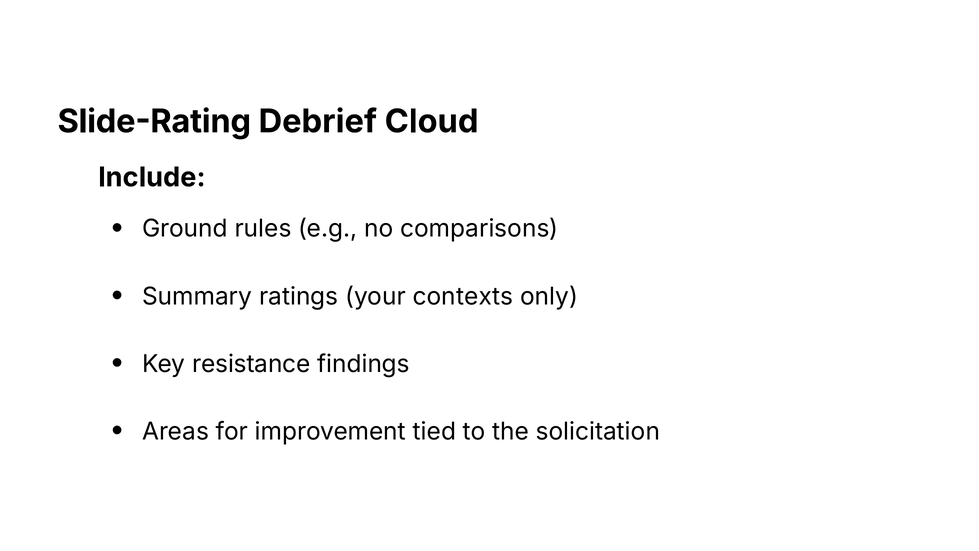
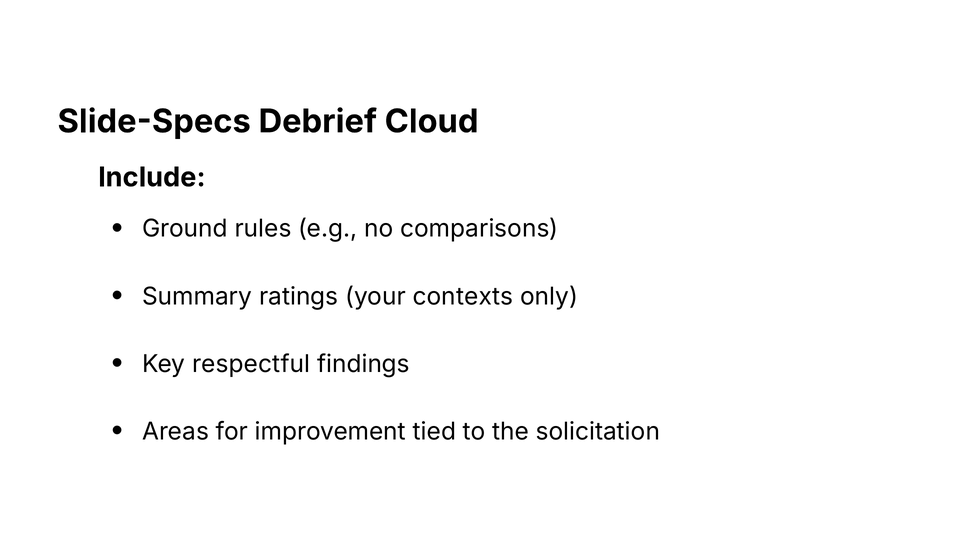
Slide-Rating: Slide-Rating -> Slide-Specs (154, 121)
resistance: resistance -> respectful (251, 364)
